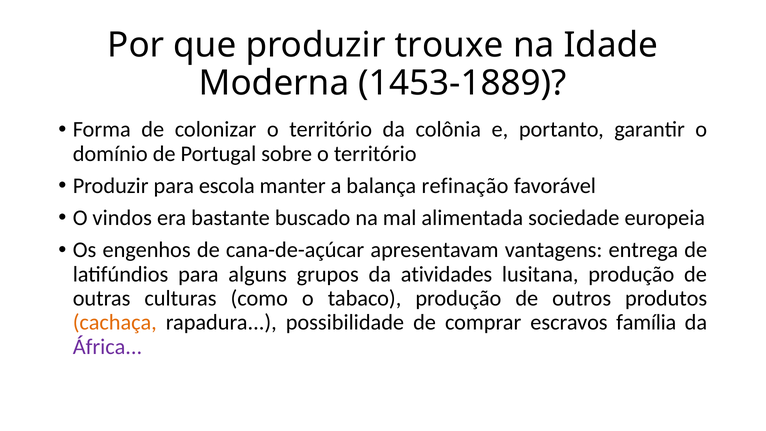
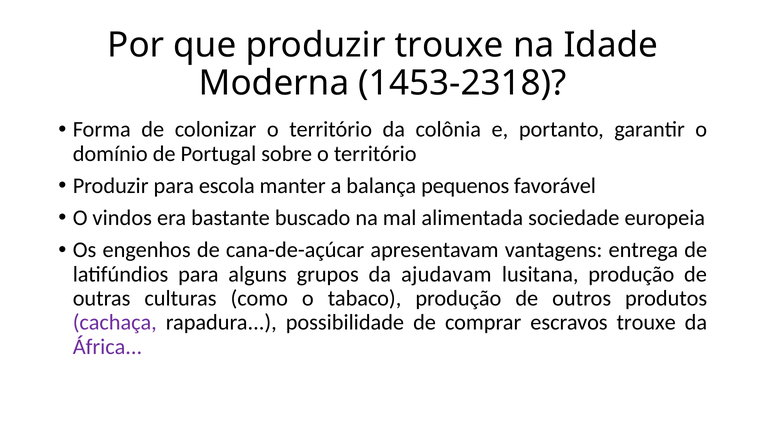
1453-1889: 1453-1889 -> 1453-2318 (463, 83)
refinação: refinação -> pequenos (465, 186)
atividades: atividades -> ajudavam (446, 274)
cachaça colour: orange -> purple (115, 322)
escravos família: família -> trouxe (646, 322)
